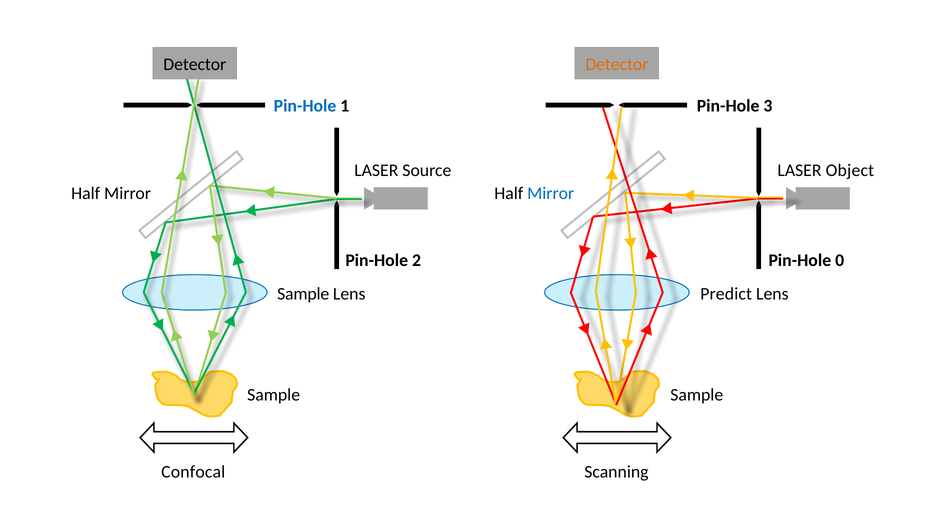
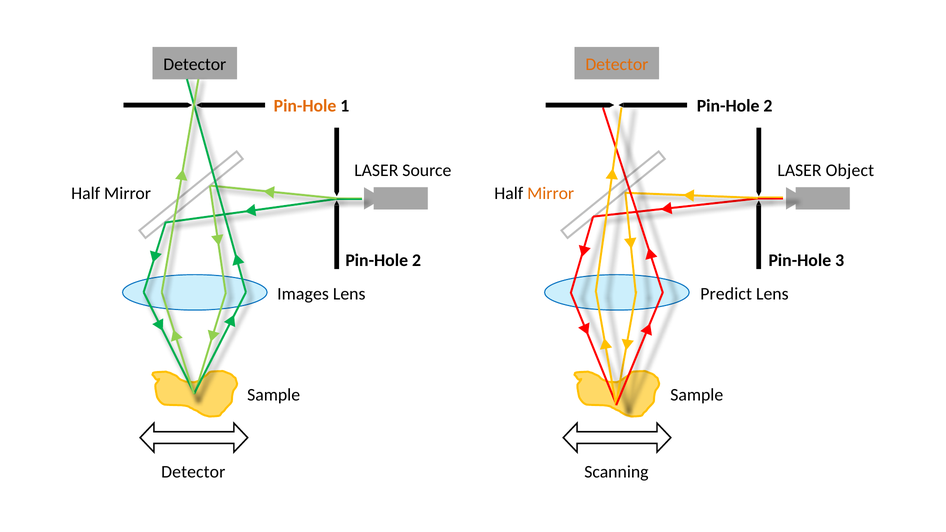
Pin-Hole colour: blue -> orange (305, 106)
3: 3 -> 2 (768, 106)
Mirror colour: blue -> orange (551, 194)
0: 0 -> 3 (840, 260)
Sample: Sample -> Images (303, 294)
Confocal: Confocal -> Detector (193, 472)
